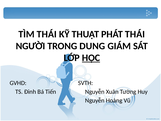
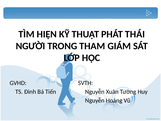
TÌM THÁI: THÁI -> HIỆN (47, 34)
DUNG: DUNG -> THAM (92, 46)
HỌC underline: present -> none (91, 58)
